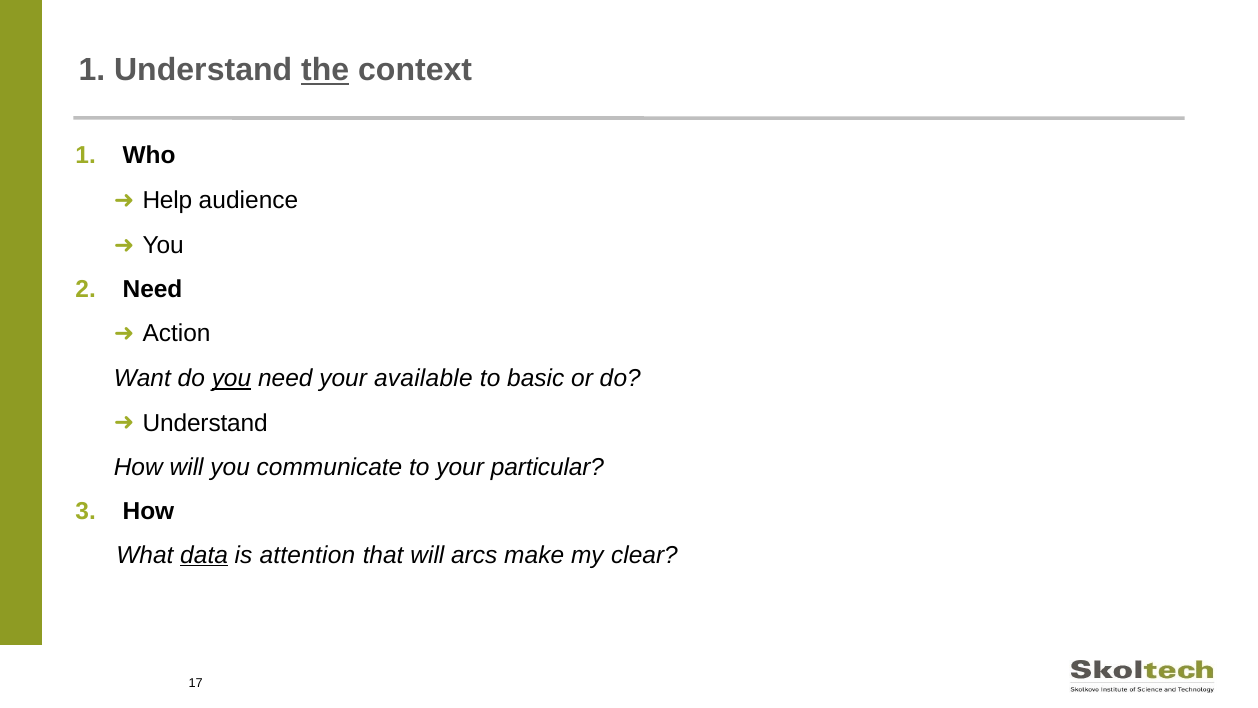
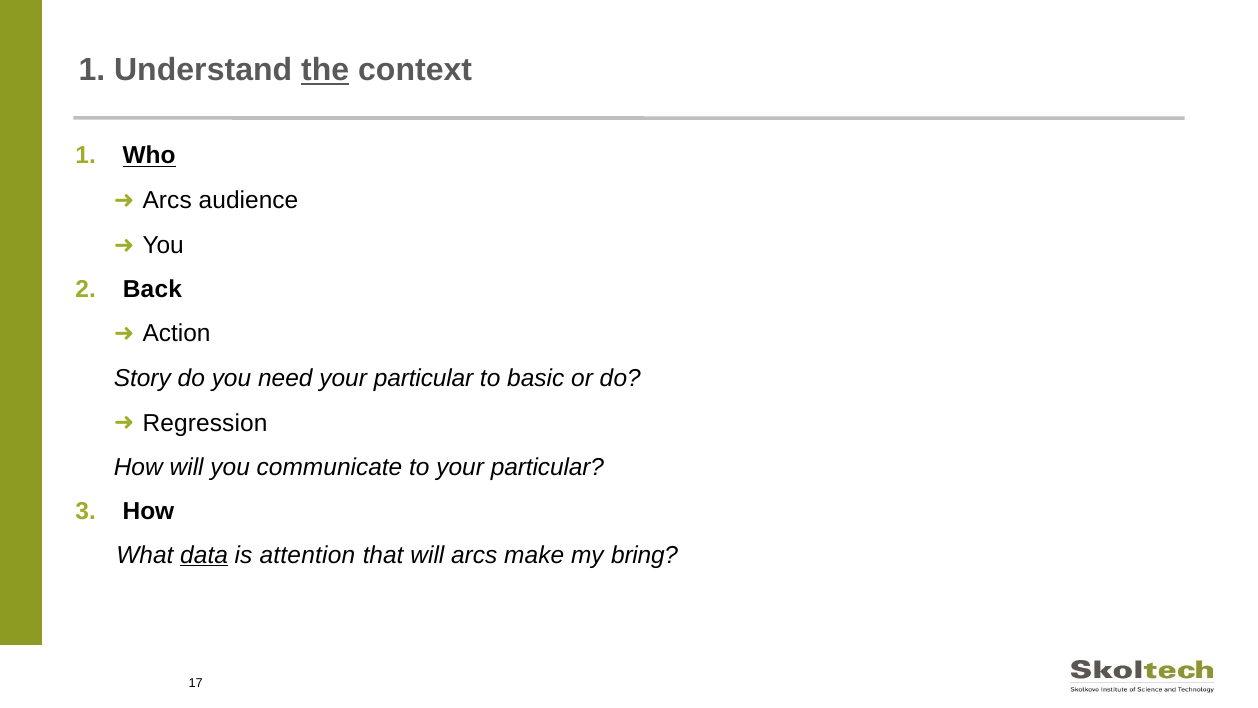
Who underline: none -> present (149, 156)
Help: Help -> Arcs (167, 200)
Need: Need -> Back (152, 289)
Want: Want -> Story (142, 378)
you underline: present -> none (231, 378)
need your available: available -> particular (424, 378)
Understand: Understand -> Regression (205, 423)
clear: clear -> bring (645, 555)
